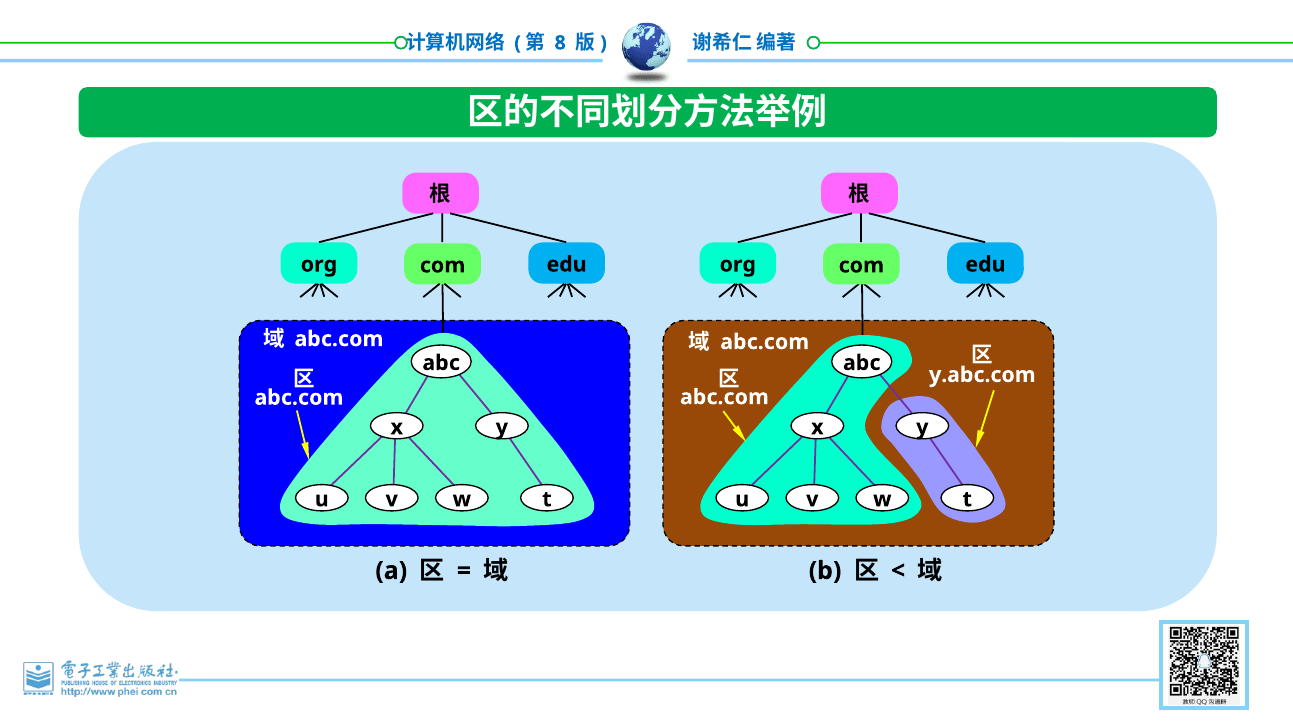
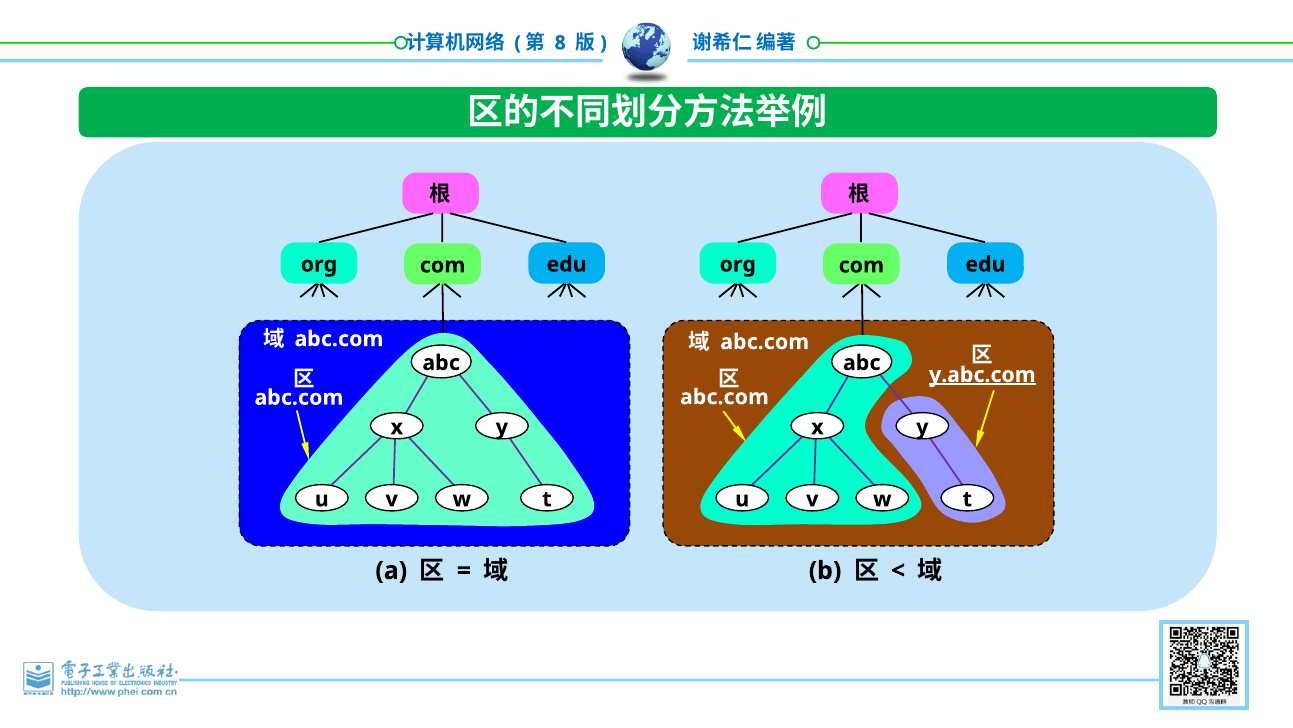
y.abc.com underline: none -> present (982, 375)
